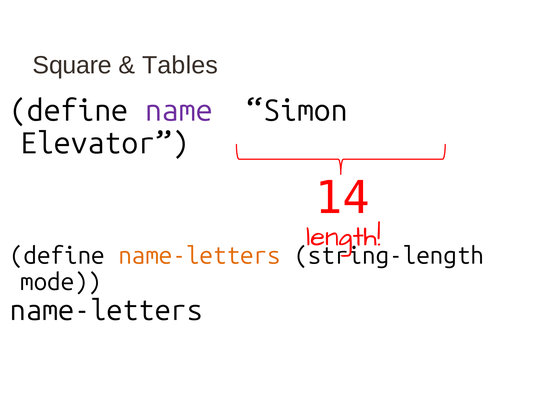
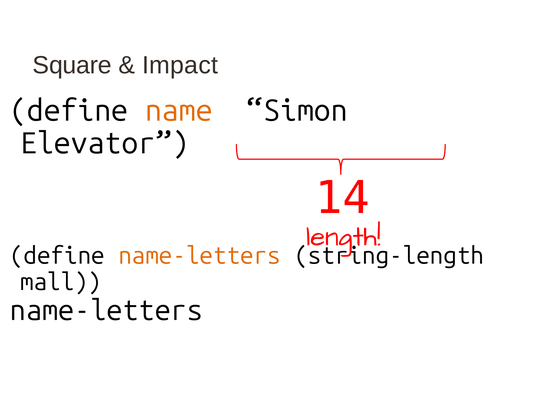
Tables: Tables -> Impact (180, 65)
name colour: purple -> orange (179, 111)
mode: mode -> mall (61, 282)
